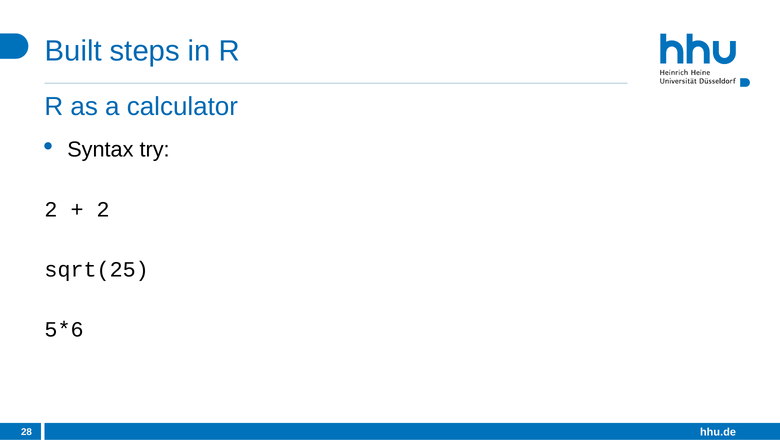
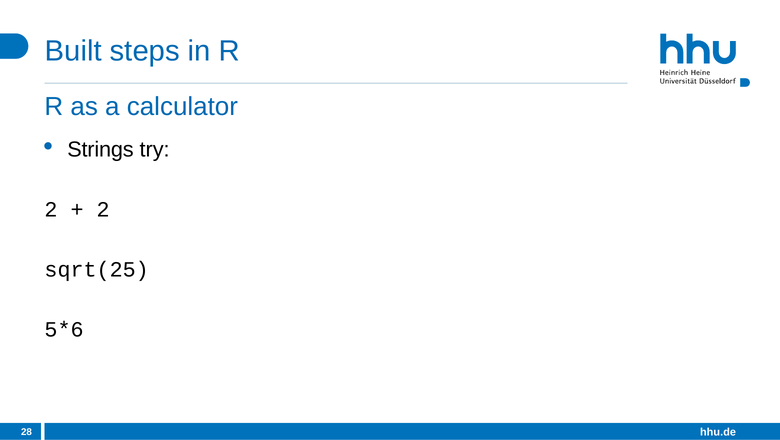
Syntax: Syntax -> Strings (100, 150)
